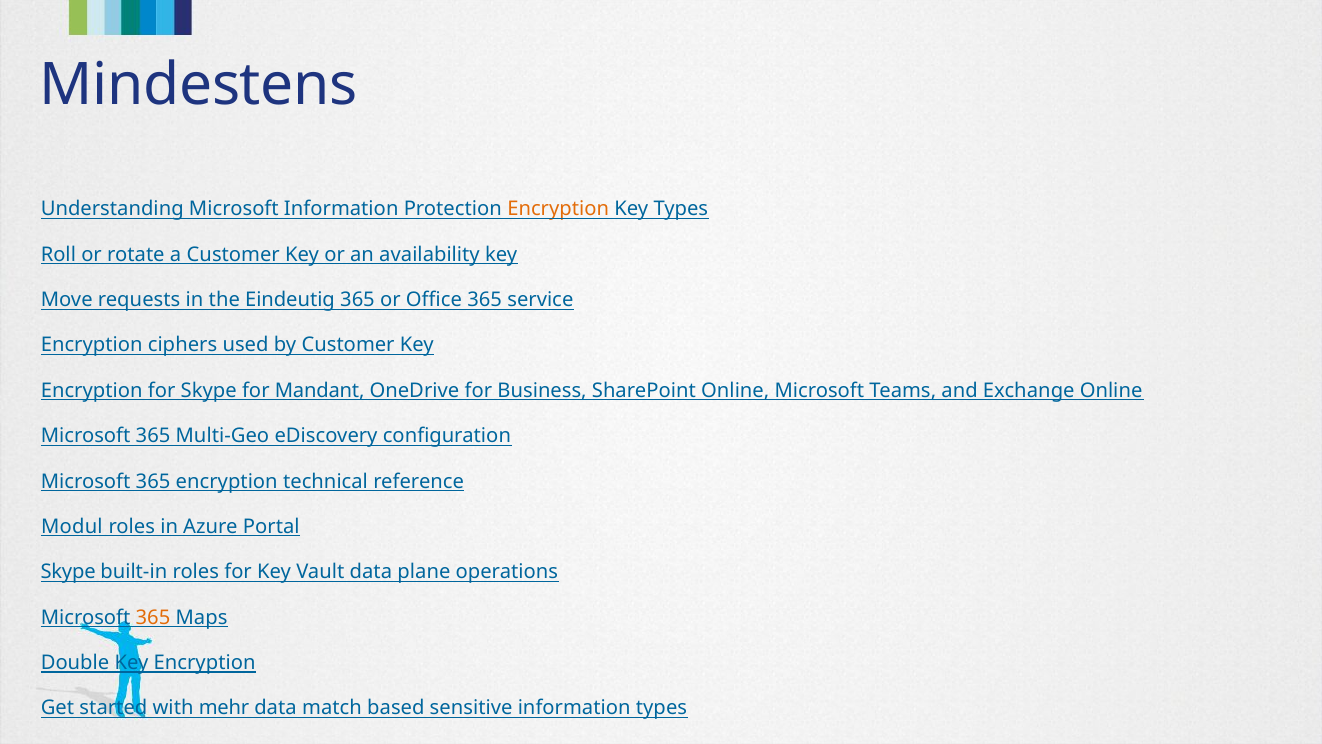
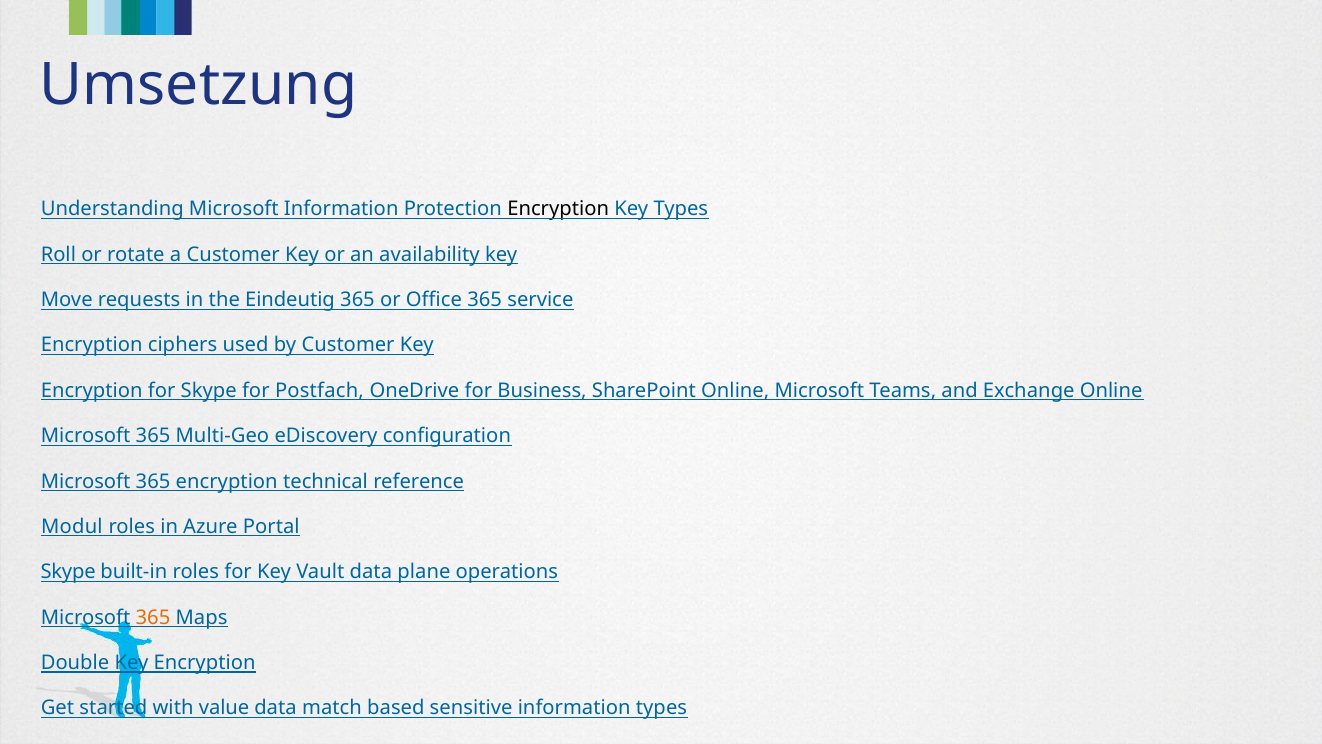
Mindestens: Mindestens -> Umsetzung (198, 85)
Encryption colour: orange -> black (558, 209)
Mandant: Mandant -> Postfach (319, 390)
mehr: mehr -> value (224, 708)
